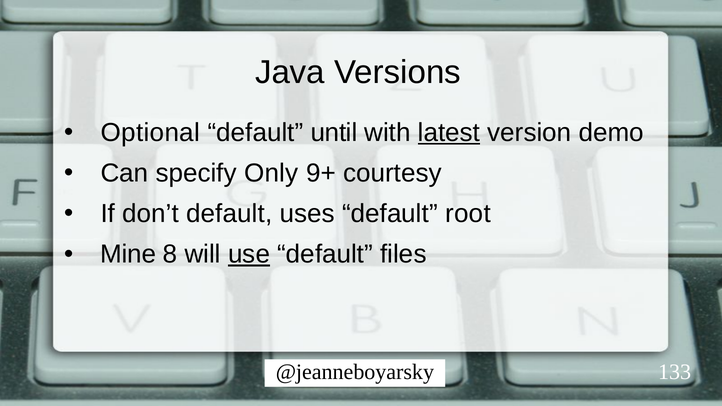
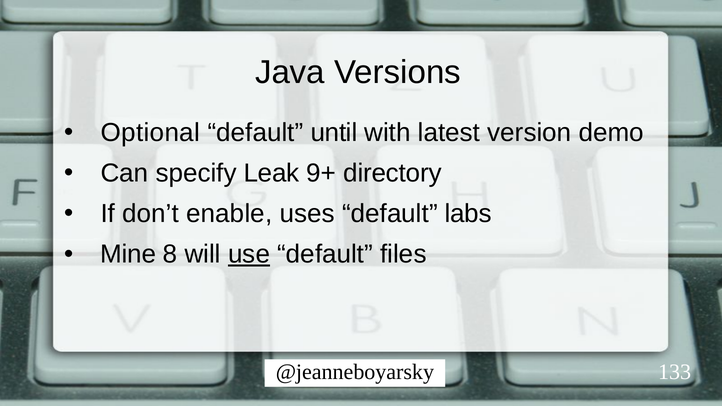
latest underline: present -> none (449, 133)
Only: Only -> Leak (272, 173)
courtesy: courtesy -> directory (392, 173)
don’t default: default -> enable (229, 214)
root: root -> labs (468, 214)
